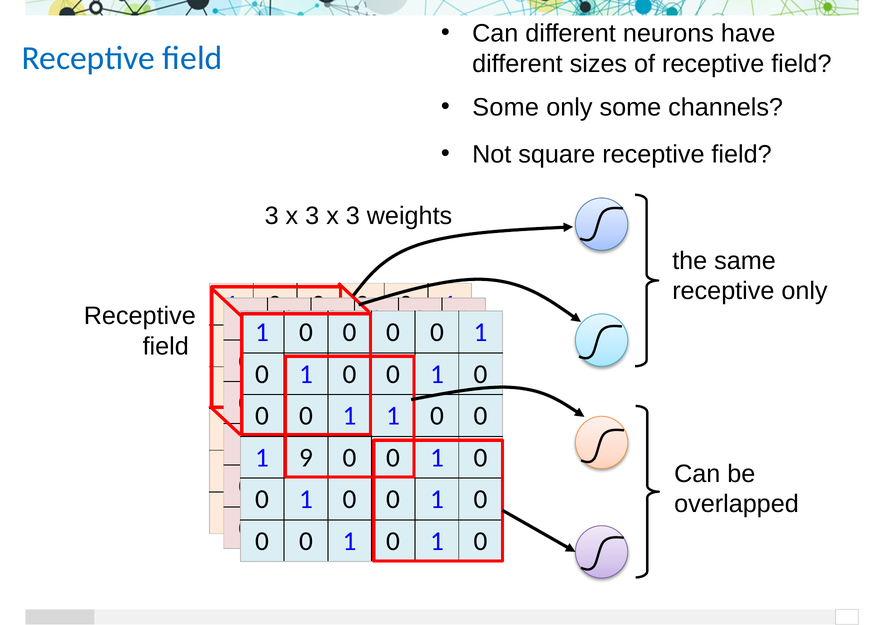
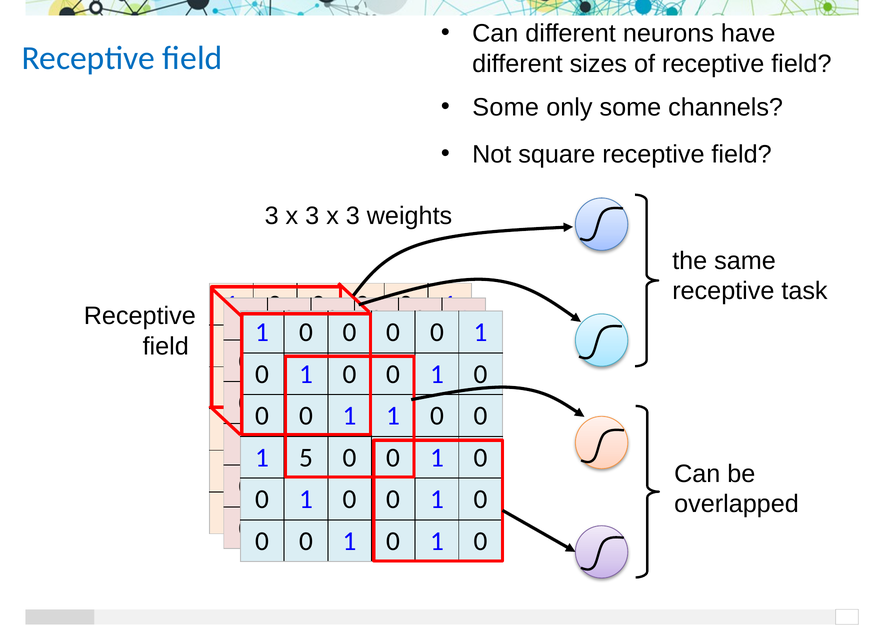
receptive only: only -> task (805, 291)
9: 9 -> 5 (306, 458)
